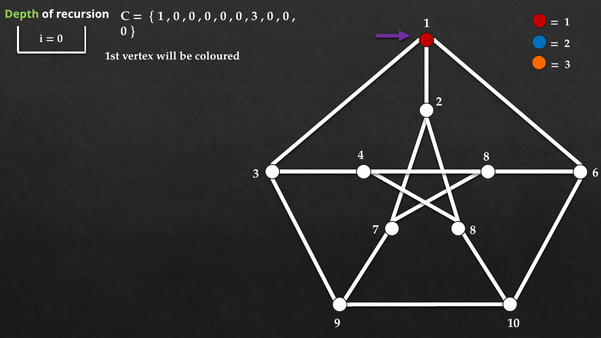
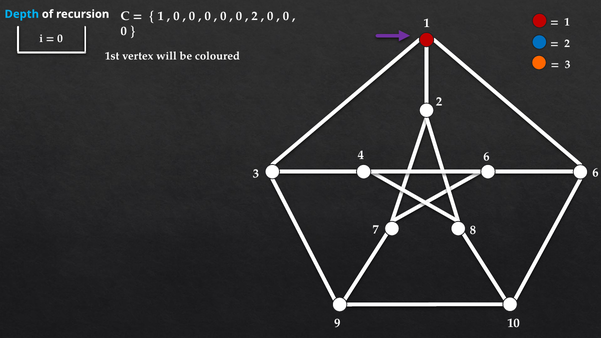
Depth colour: light green -> light blue (22, 14)
3: 3 -> 2 (255, 16)
4 8: 8 -> 6 (486, 156)
